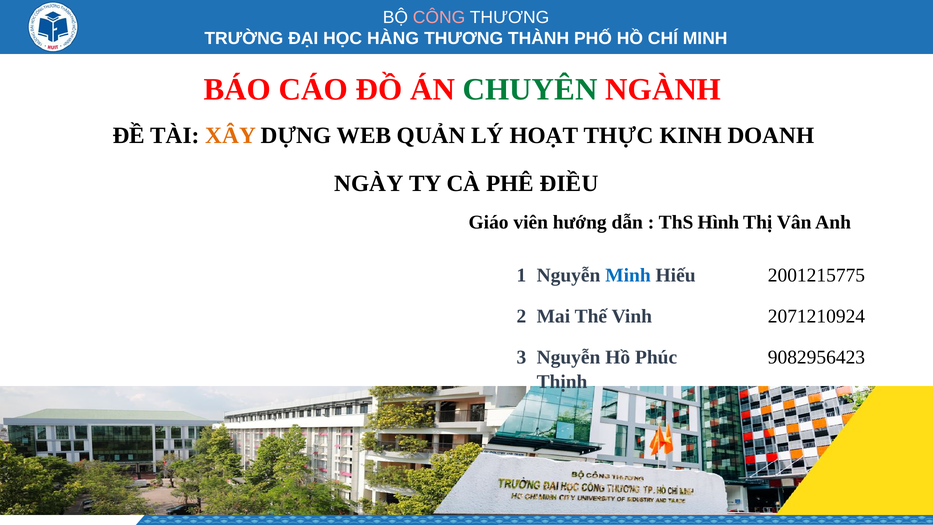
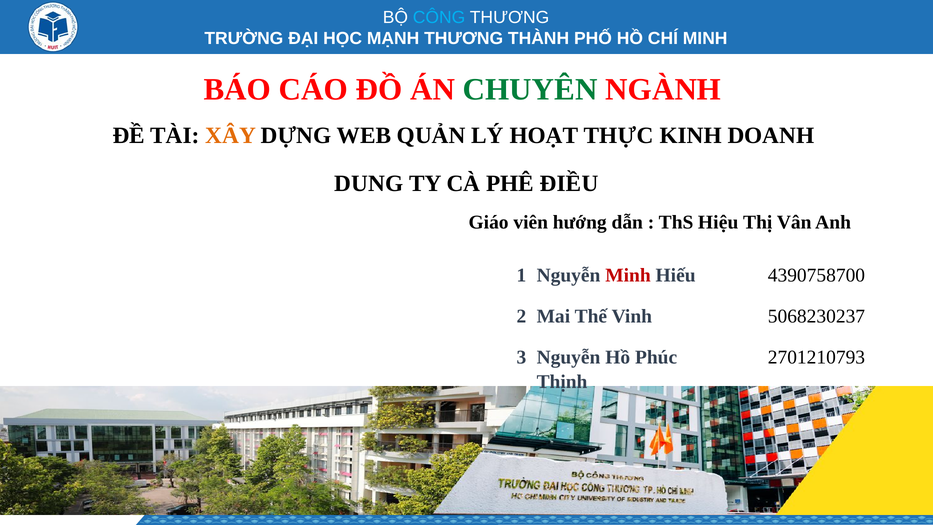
CÔNG colour: pink -> light blue (439, 18)
HÀNG: HÀNG -> MẠNH (393, 39)
NGÀY: NGÀY -> DUNG (369, 184)
Hình: Hình -> Hiệu (718, 222)
Minh colour: blue -> red (628, 275)
2001215775: 2001215775 -> 4390758700 (816, 275)
2071210924: 2071210924 -> 5068230237 (816, 316)
9082956423: 9082956423 -> 2701210793 (816, 357)
